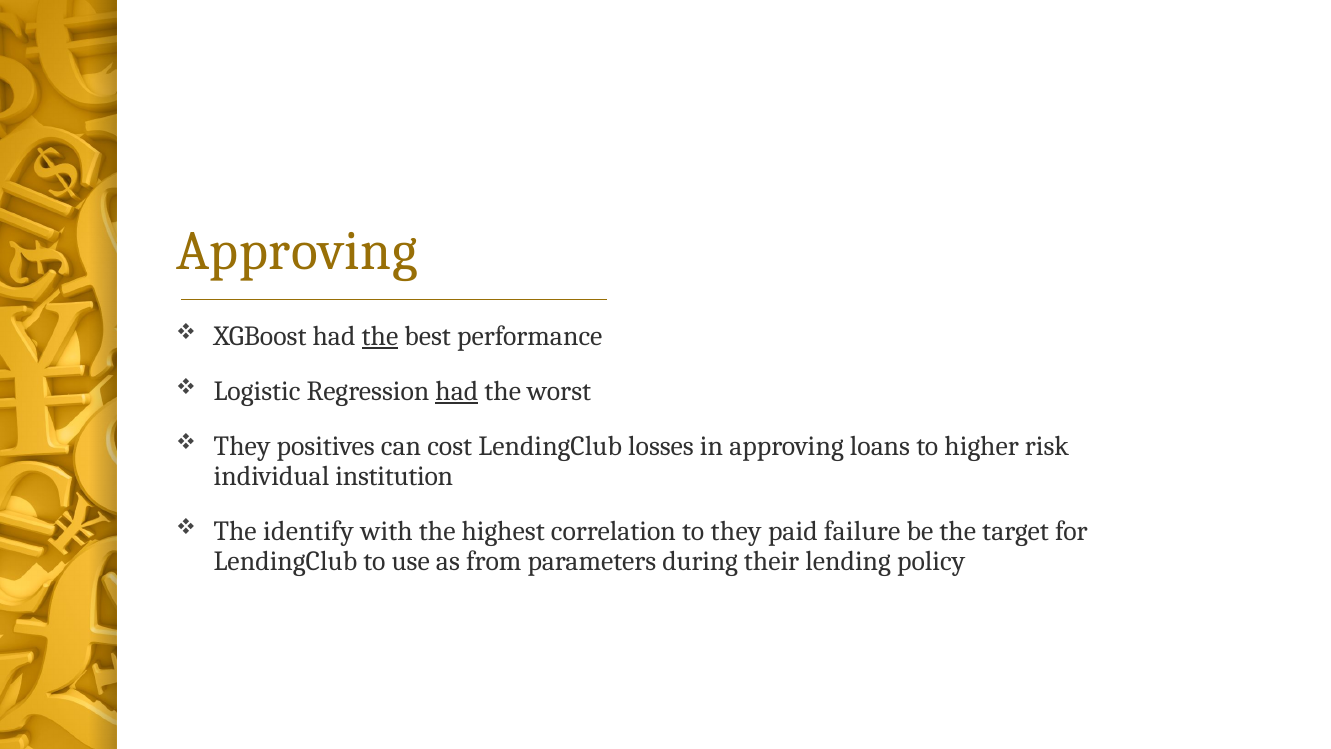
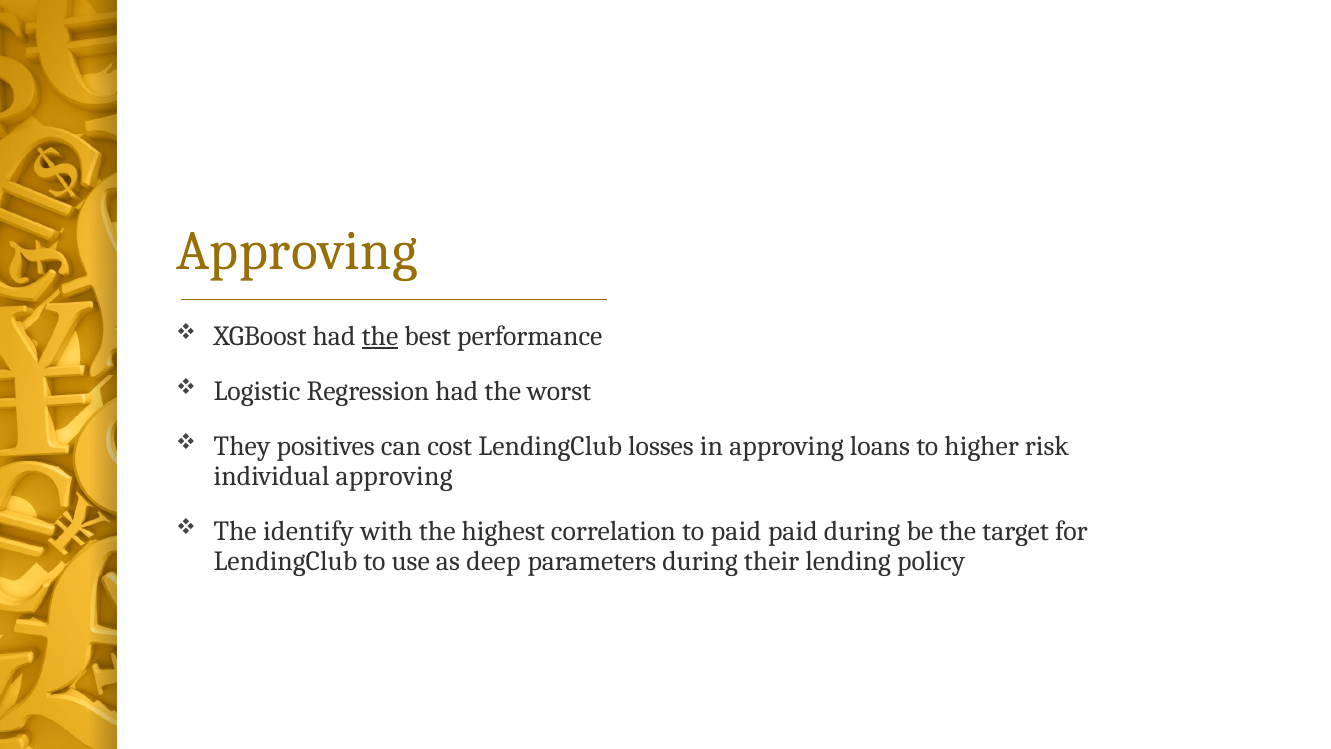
had underline: present -> none (457, 391)
individual institution: institution -> approving (394, 476)
to they: they -> paid (736, 531)
paid failure: failure -> during (862, 531)
from: from -> deep (494, 561)
